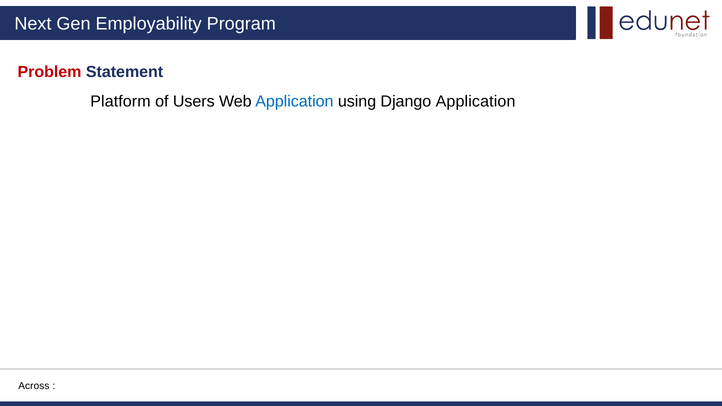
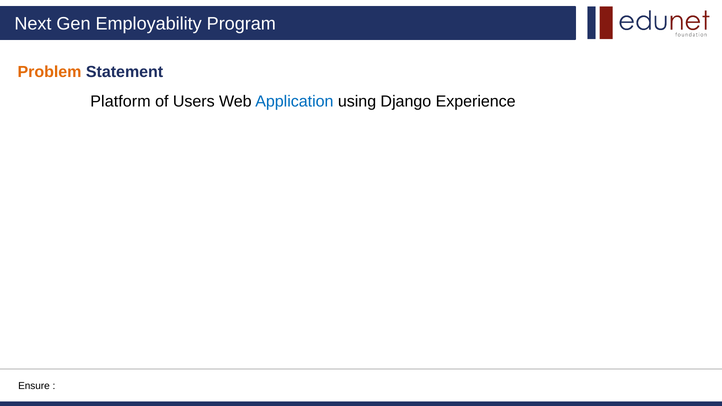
Problem colour: red -> orange (50, 72)
Django Application: Application -> Experience (476, 102)
Across: Across -> Ensure (34, 386)
